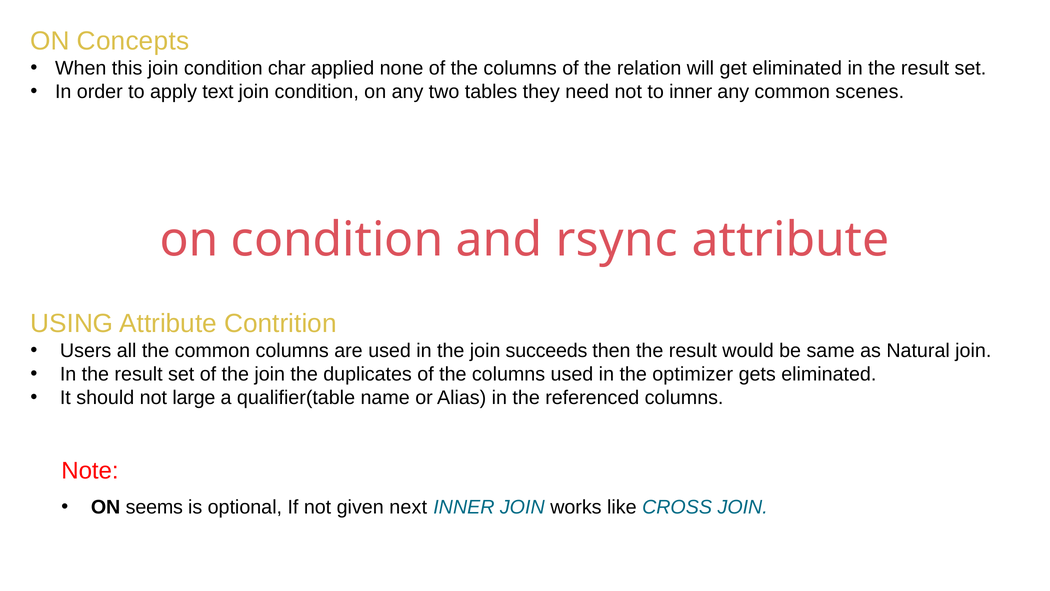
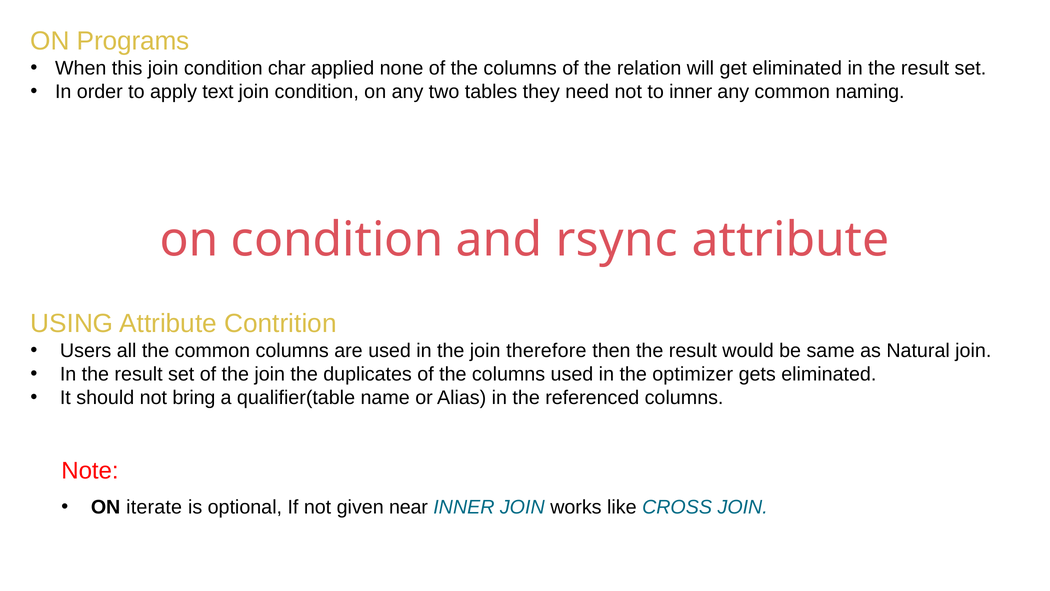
Concepts: Concepts -> Programs (133, 41)
scenes: scenes -> naming (870, 92)
succeeds: succeeds -> therefore (546, 350)
large: large -> bring (194, 398)
seems: seems -> iterate (154, 507)
next: next -> near (408, 507)
